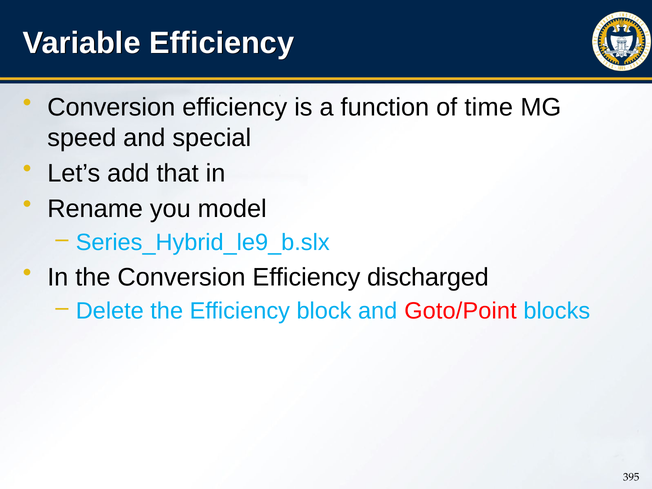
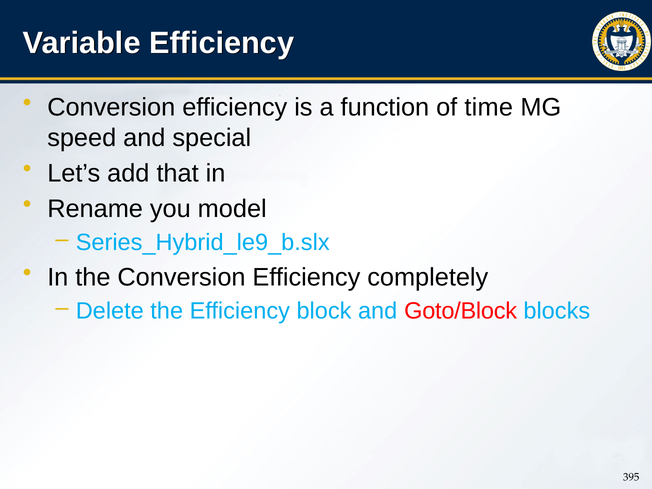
discharged: discharged -> completely (428, 277)
Goto/Point: Goto/Point -> Goto/Block (461, 311)
